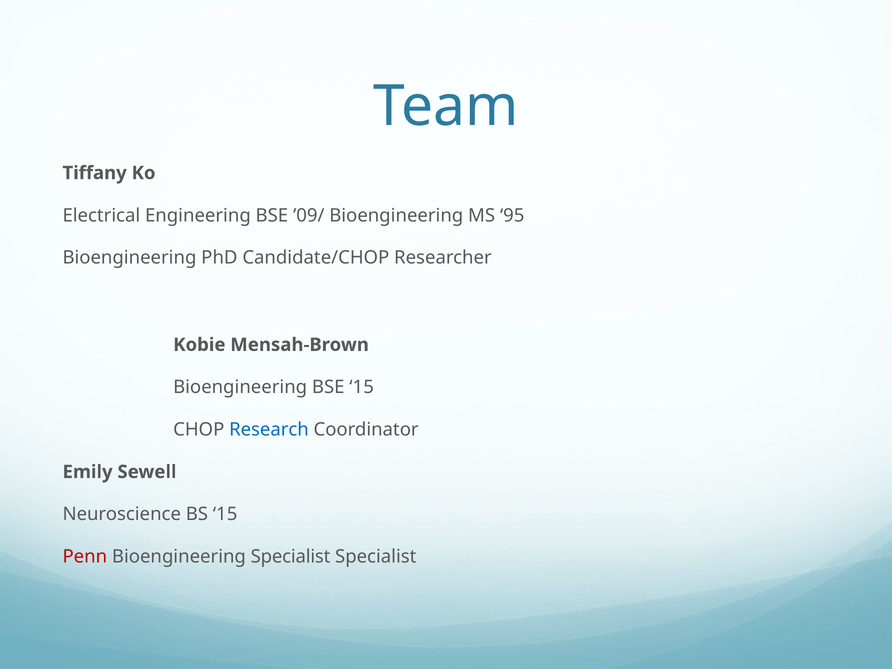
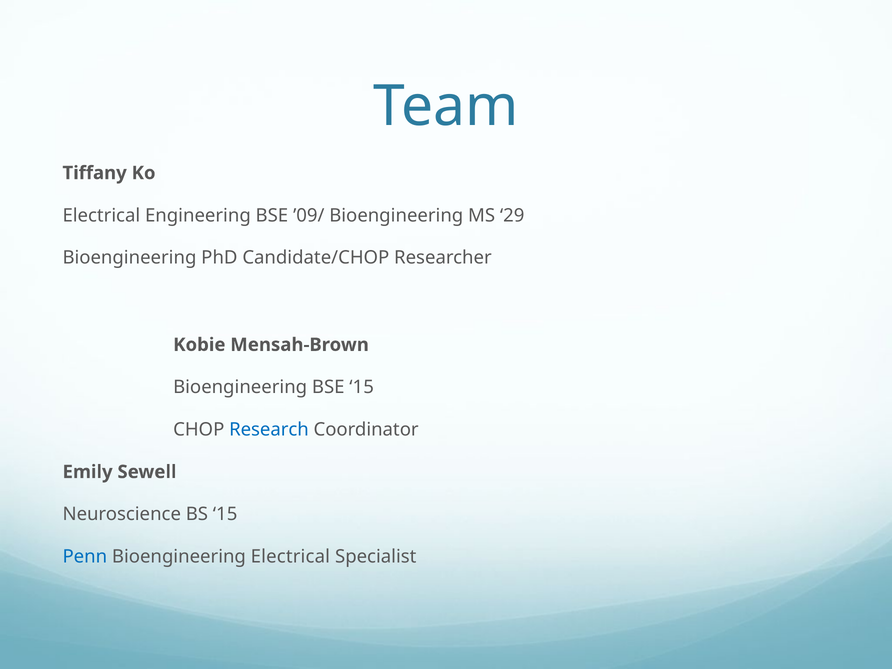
95: 95 -> 29 (512, 215)
Penn colour: red -> blue (85, 557)
Bioengineering Specialist: Specialist -> Electrical (290, 557)
